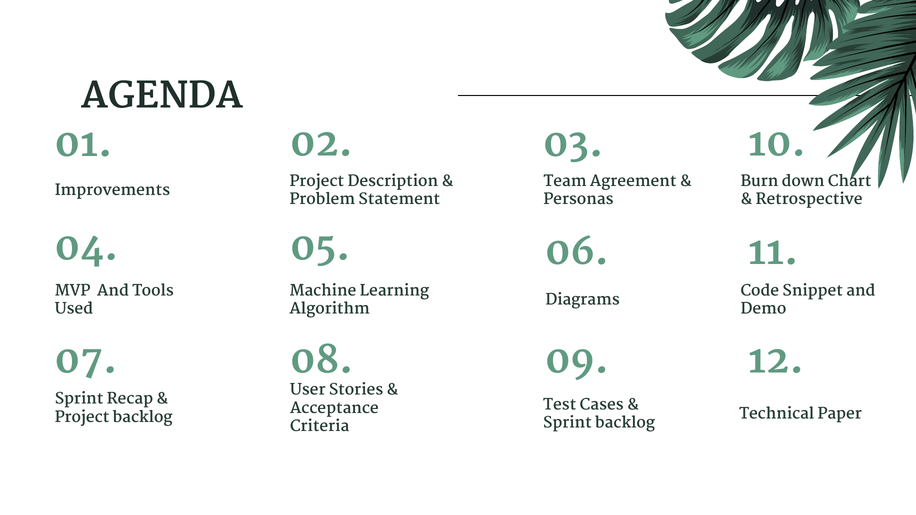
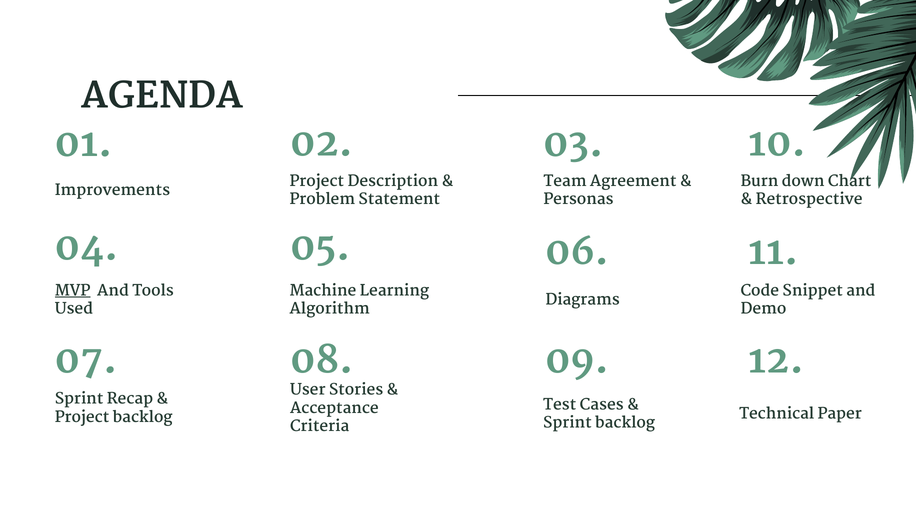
MVP underline: none -> present (73, 291)
